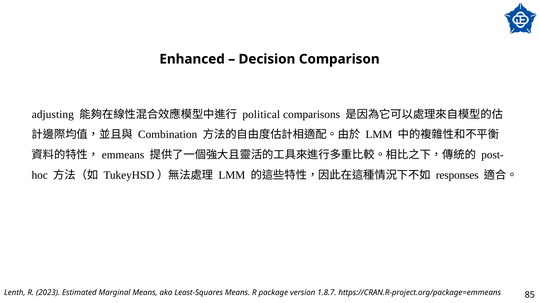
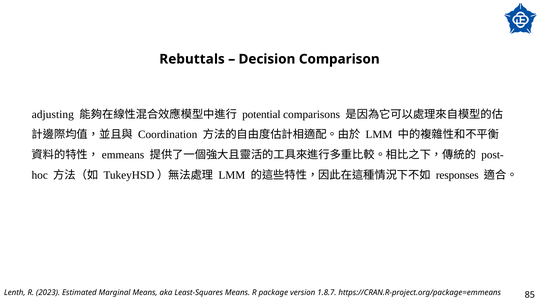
Enhanced: Enhanced -> Rebuttals (192, 59)
political: political -> potential (261, 114)
Combination: Combination -> Coordination (168, 135)
